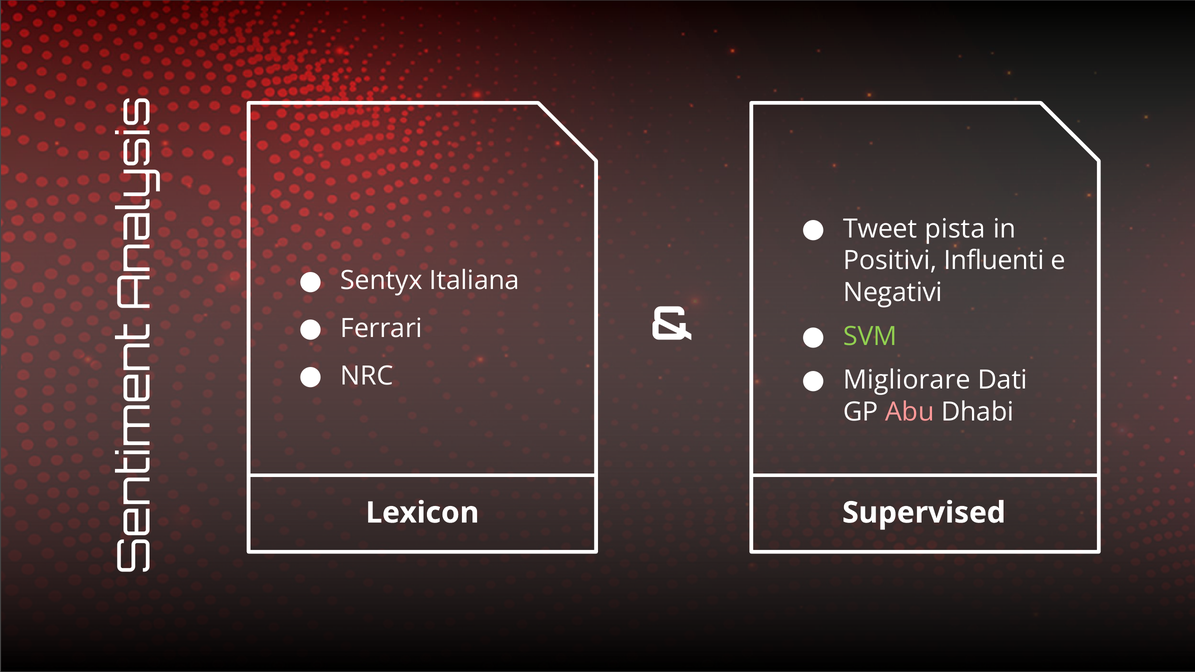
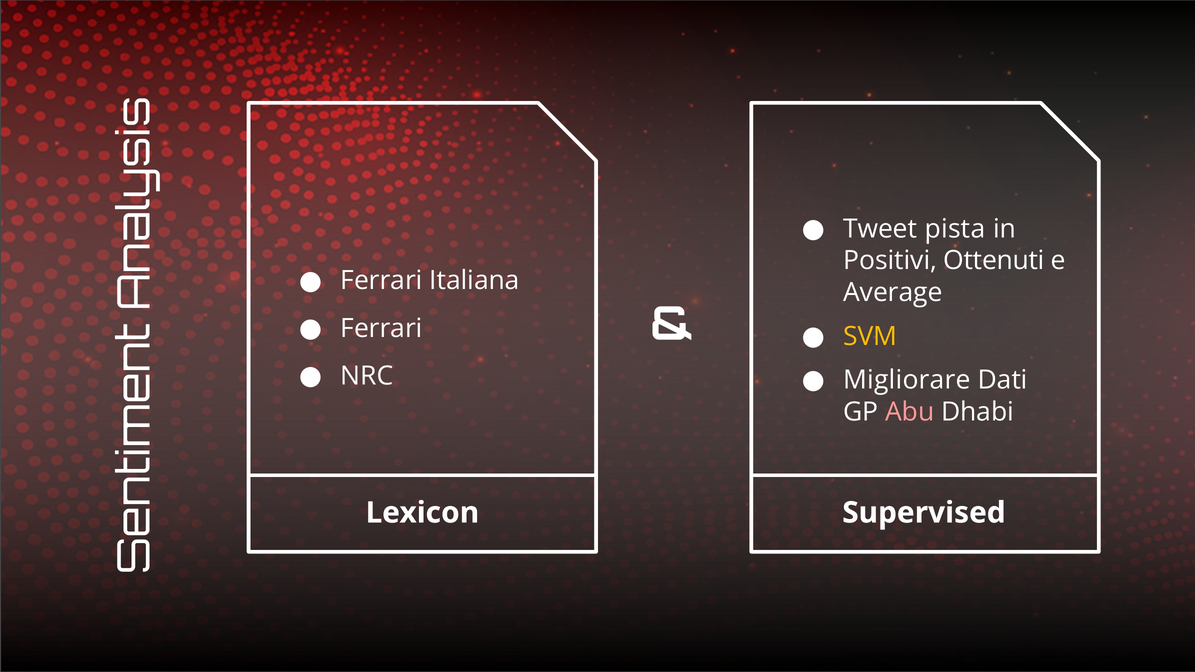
Influenti: Influenti -> Ottenuti (994, 261)
Sentyx: Sentyx -> Ferrari (381, 281)
Negativi: Negativi -> Average (893, 293)
SVM colour: light green -> yellow (870, 336)
